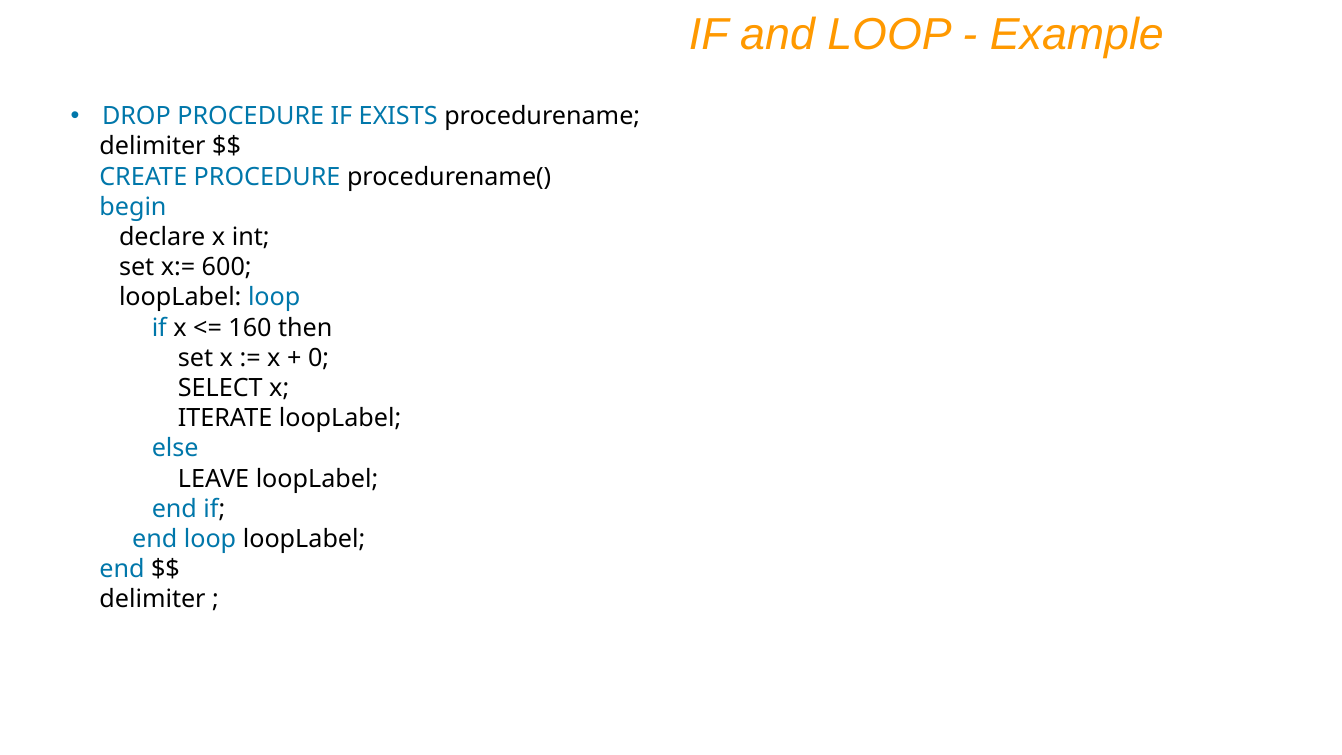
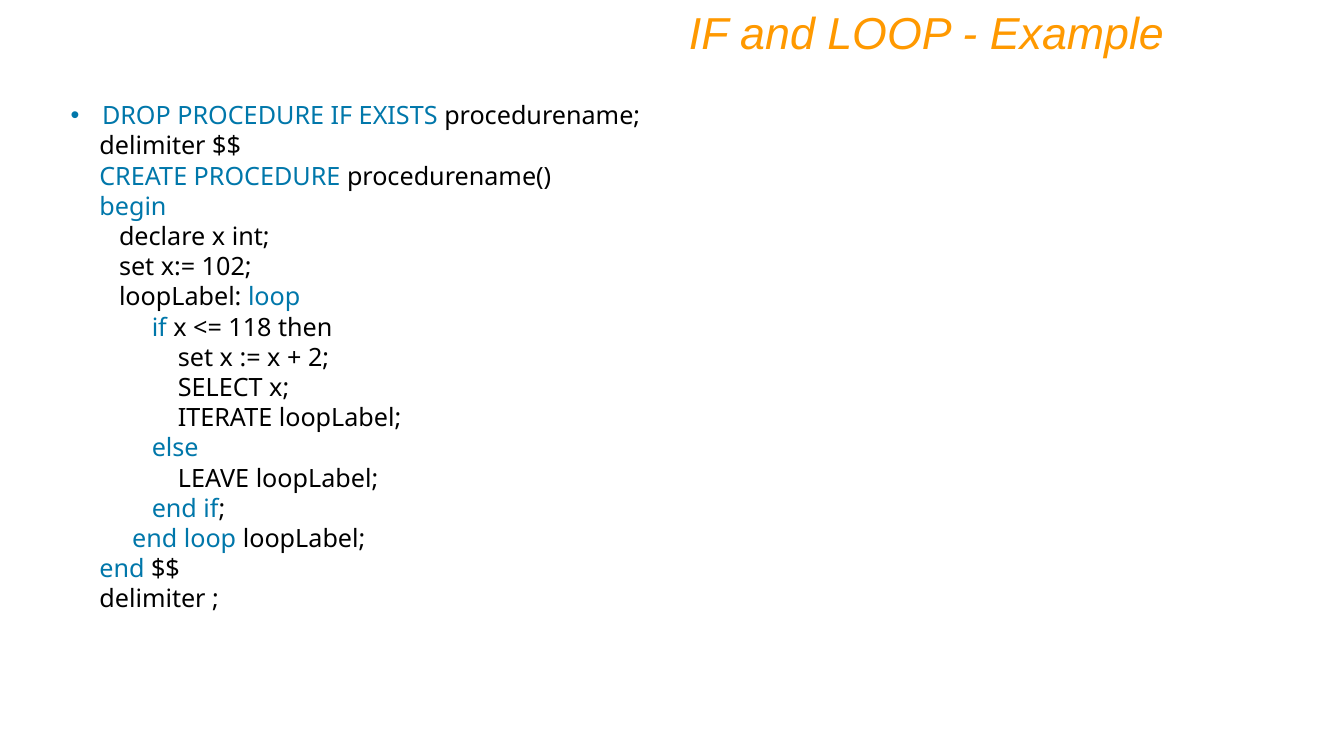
600: 600 -> 102 (227, 267)
160: 160 -> 118 (250, 328)
0: 0 -> 2 (319, 358)
